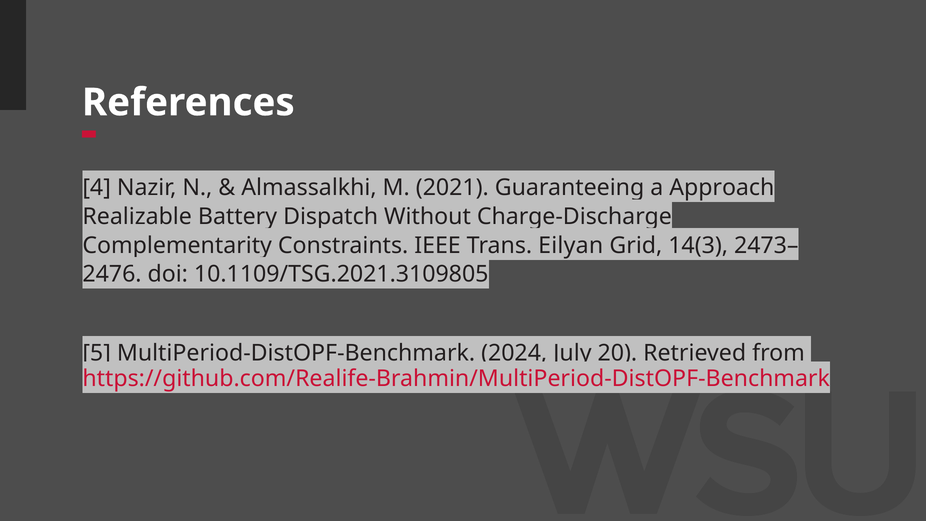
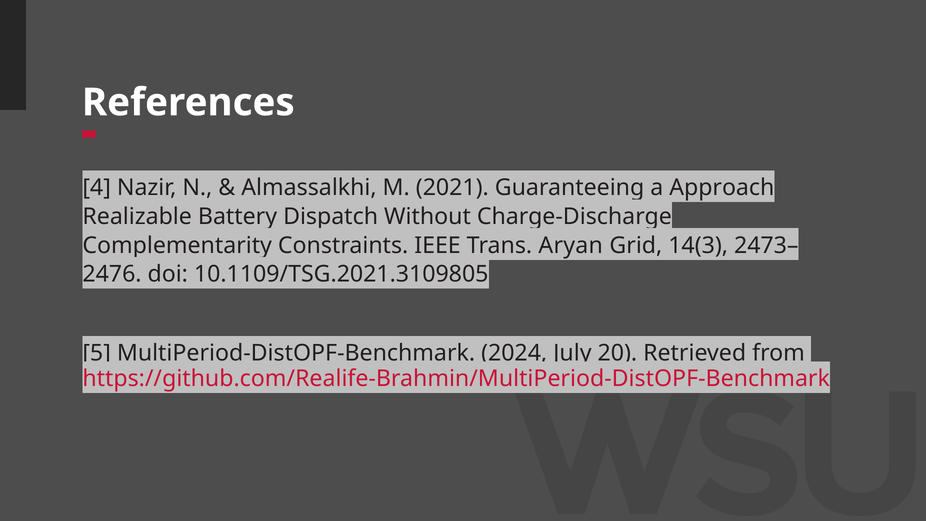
Eilyan: Eilyan -> Aryan (571, 245)
